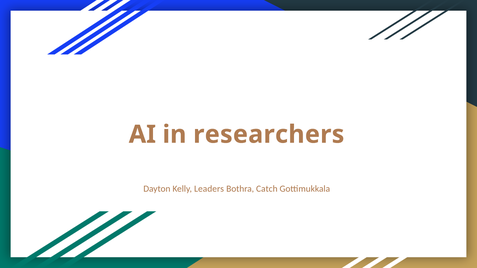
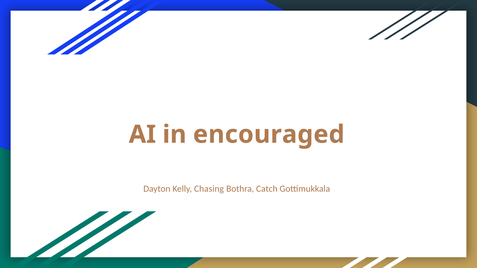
researchers: researchers -> encouraged (269, 135)
Leaders: Leaders -> Chasing (209, 189)
